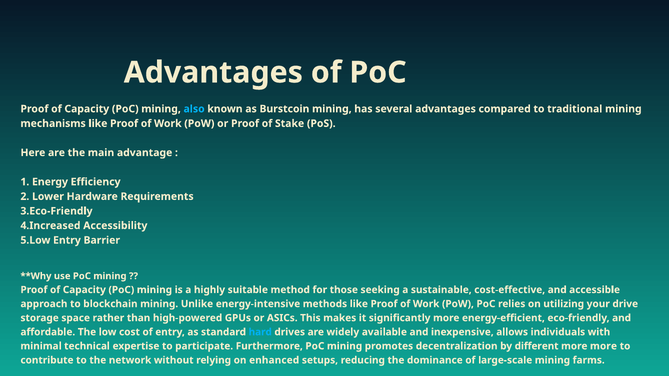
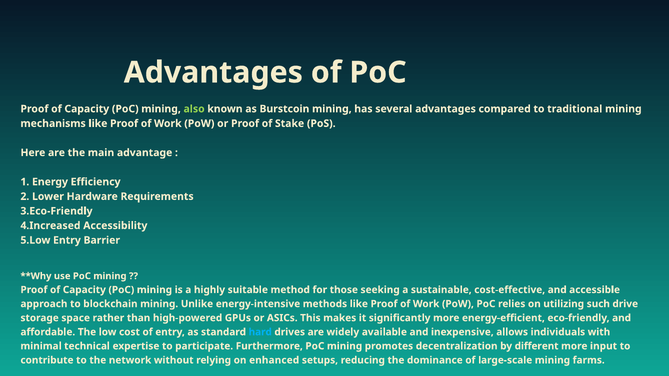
also colour: light blue -> light green (194, 109)
your: your -> such (598, 304)
more more: more -> input (604, 346)
